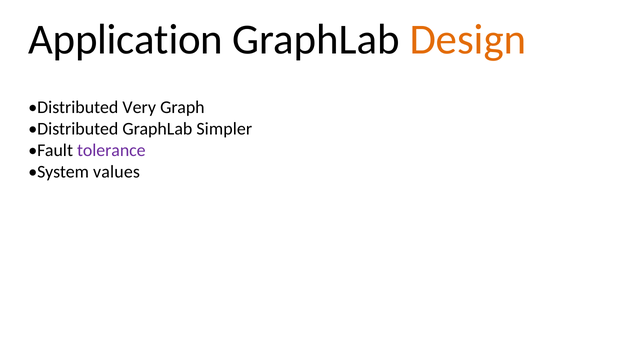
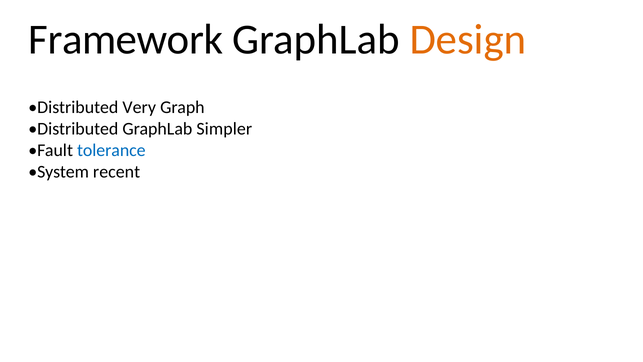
Application: Application -> Framework (126, 39)
tolerance colour: purple -> blue (111, 150)
values: values -> recent (117, 171)
